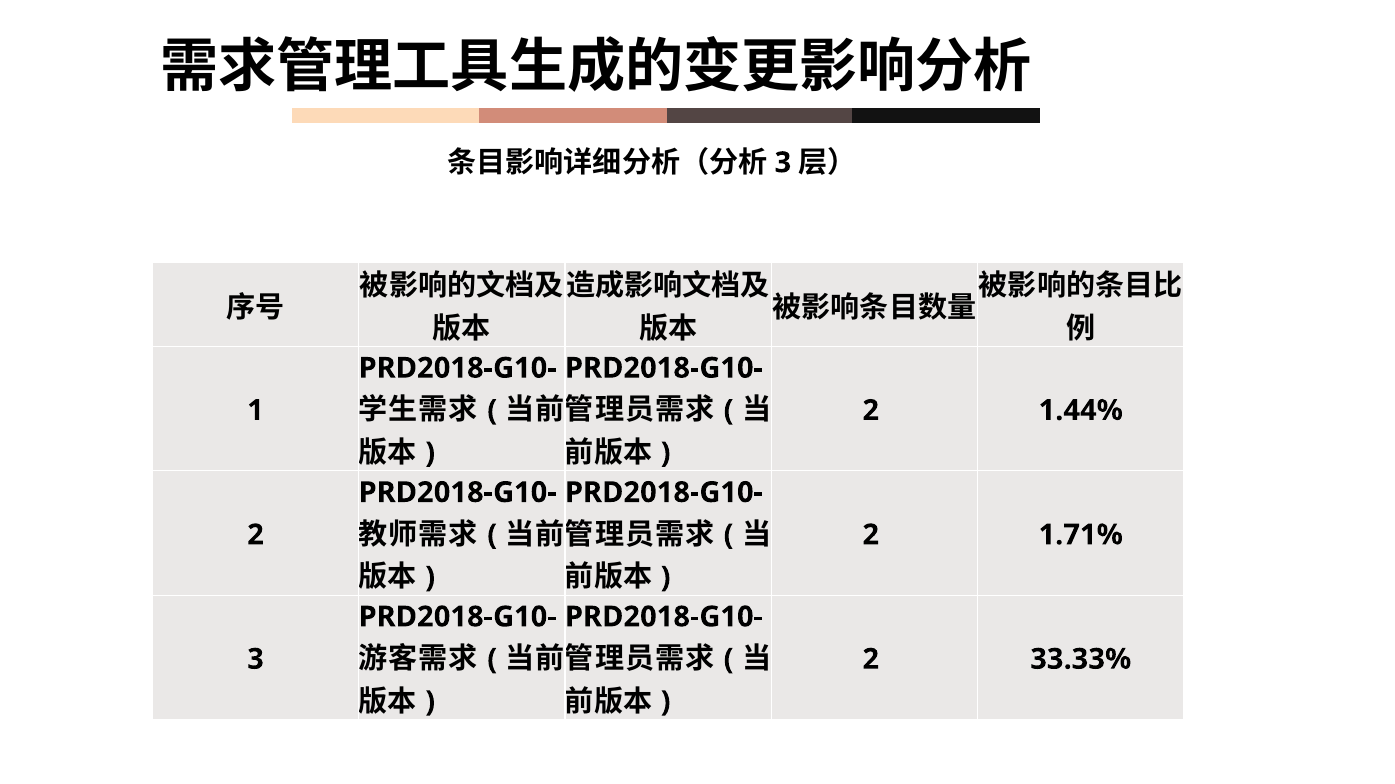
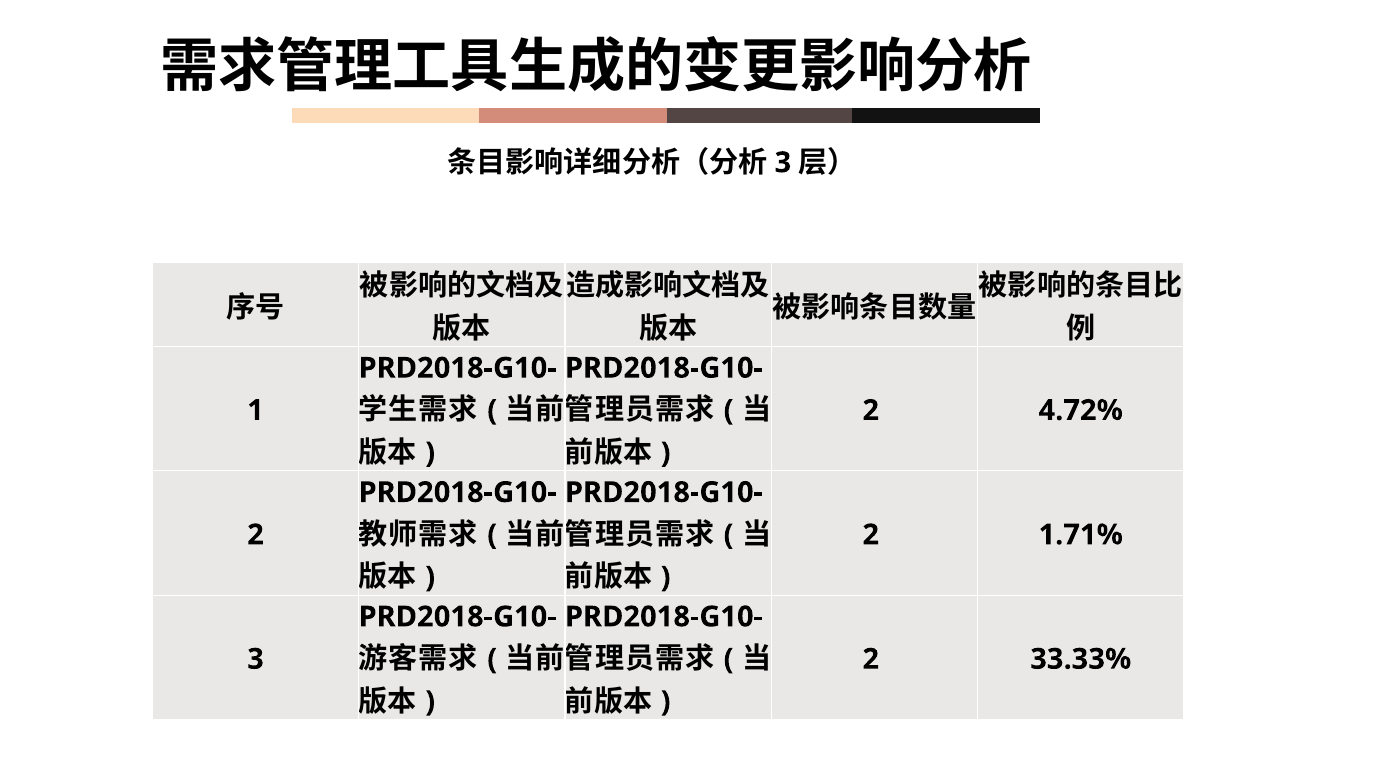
1.44%: 1.44% -> 4.72% (1081, 411)
